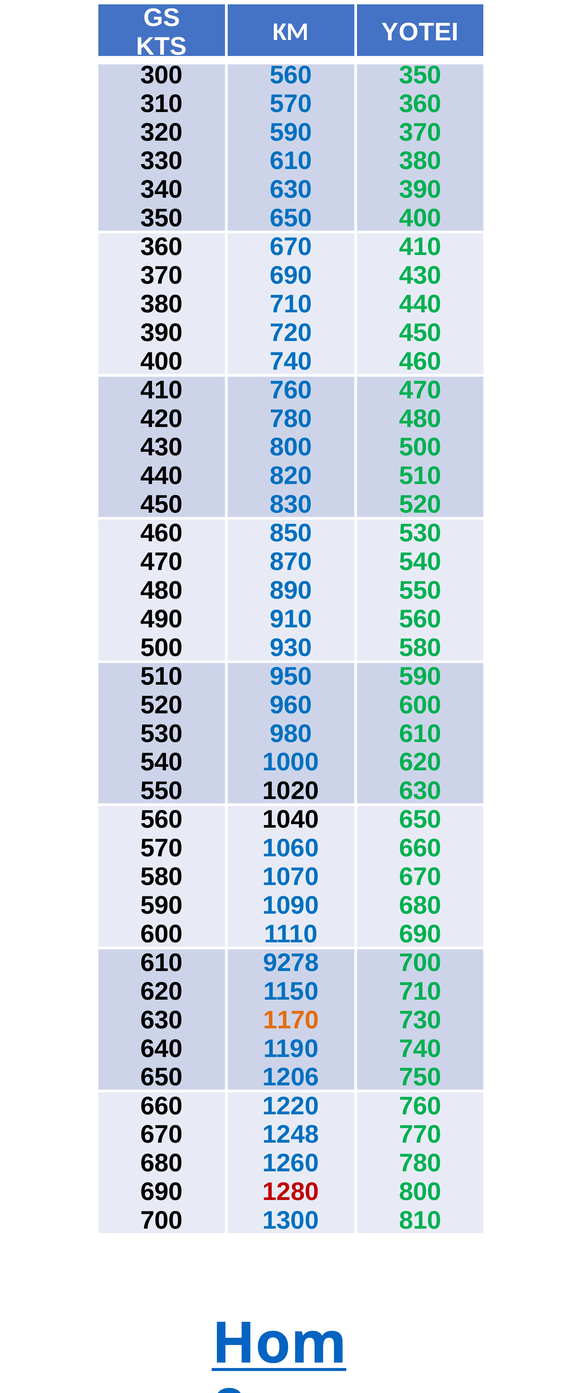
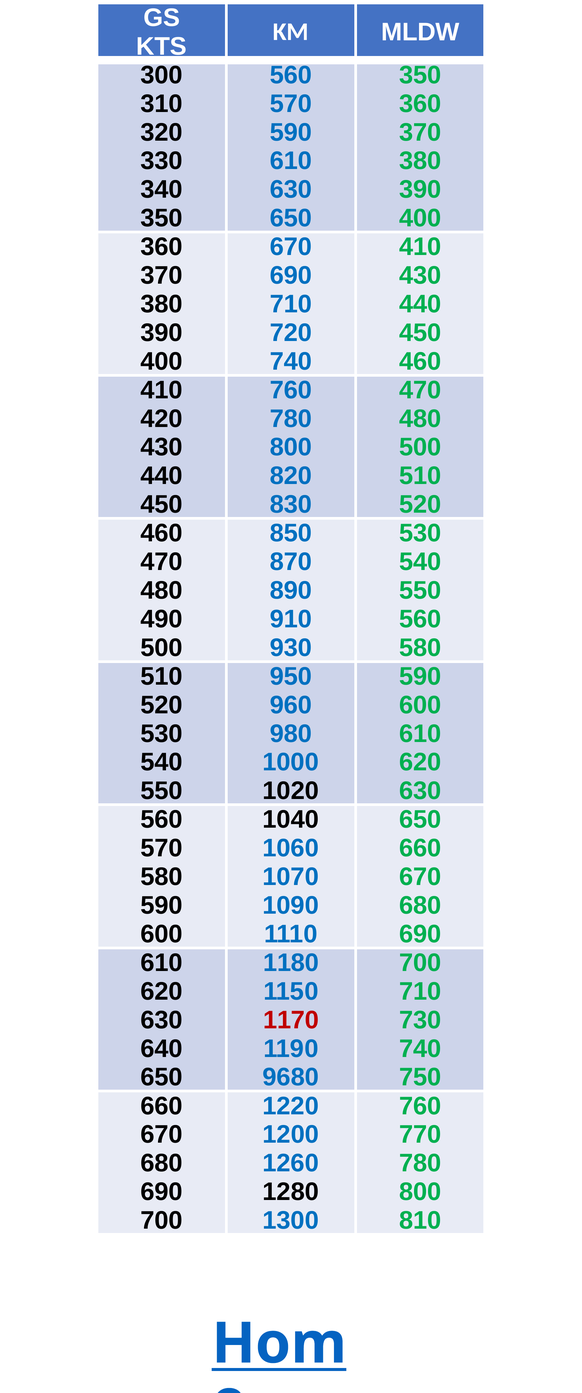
YOTEI: YOTEI -> MLDW (420, 32)
9278: 9278 -> 1180 (291, 962)
1170 colour: orange -> red (291, 1020)
1206: 1206 -> 9680 (291, 1077)
1248: 1248 -> 1200 (291, 1134)
1280 colour: red -> black (291, 1191)
